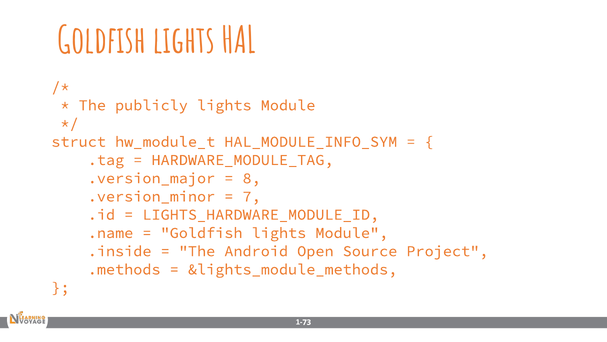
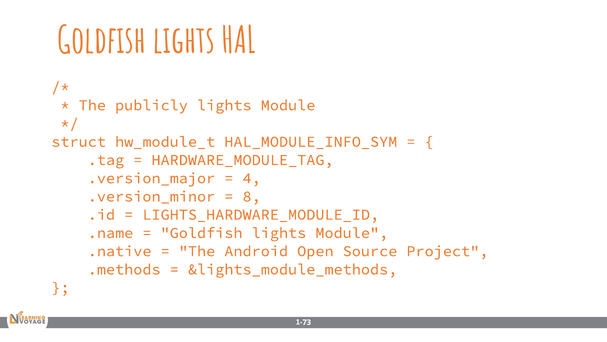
8: 8 -> 4 (252, 178)
7: 7 -> 8 (252, 196)
.inside: .inside -> .native (120, 251)
